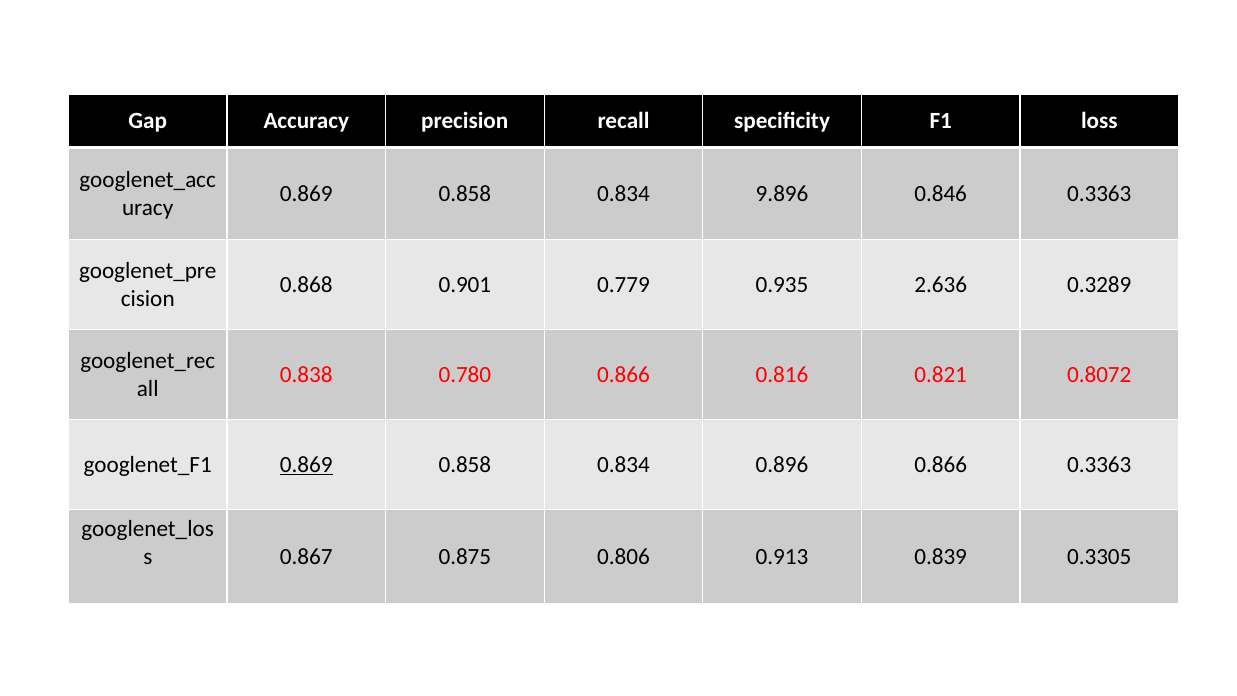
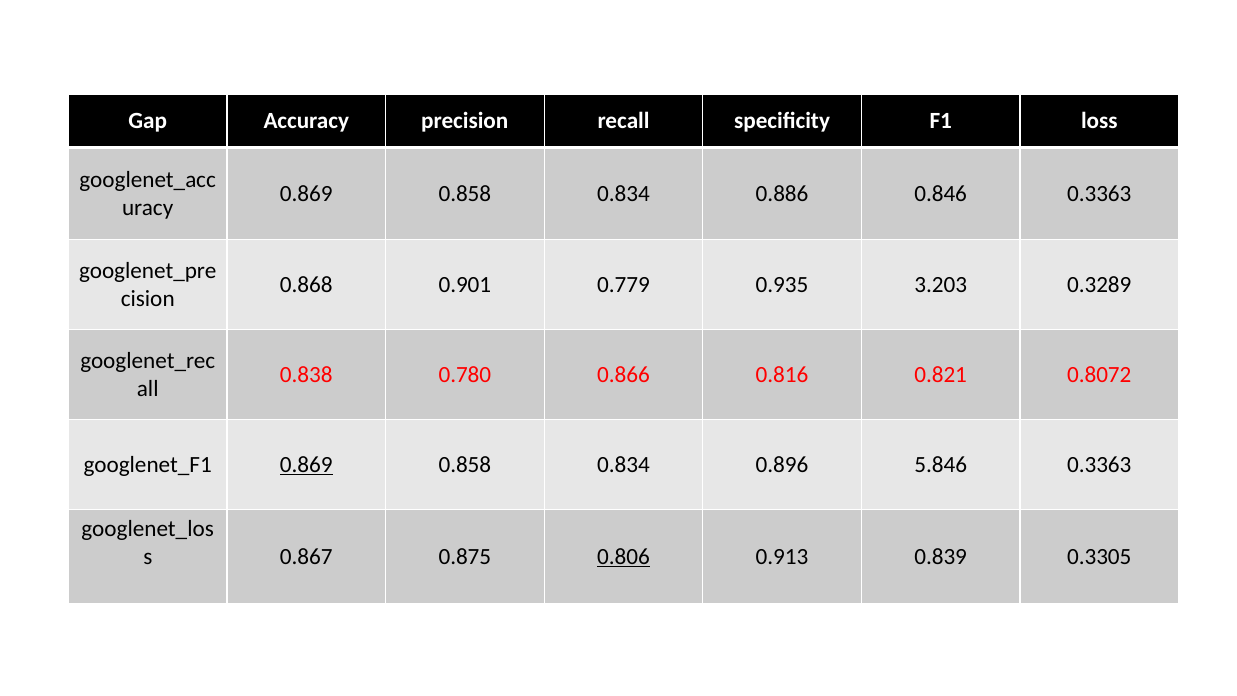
9.896: 9.896 -> 0.886 (782, 194)
2.636: 2.636 -> 3.203 (941, 284)
0.896 0.866: 0.866 -> 5.846 (941, 464)
0.806 underline: none -> present (623, 557)
